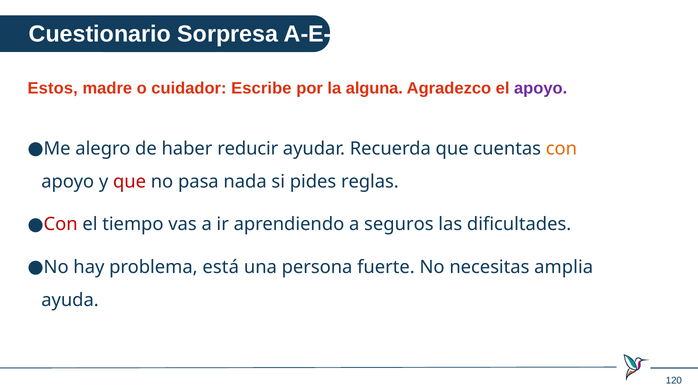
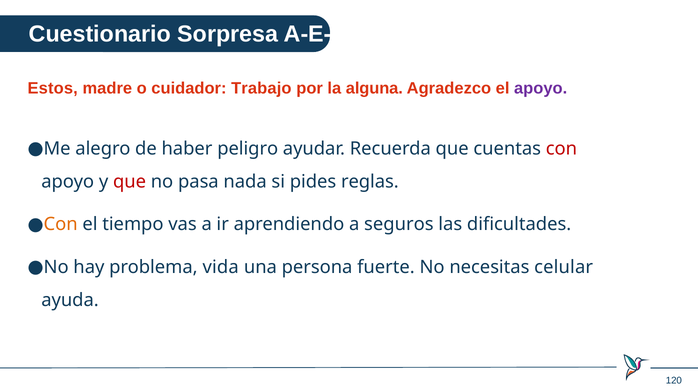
Escribe: Escribe -> Trabajo (261, 89)
reducir: reducir -> peligro (248, 149)
con colour: orange -> red (561, 149)
Con colour: red -> orange (61, 225)
está: está -> vida (221, 268)
amplia: amplia -> celular (564, 268)
